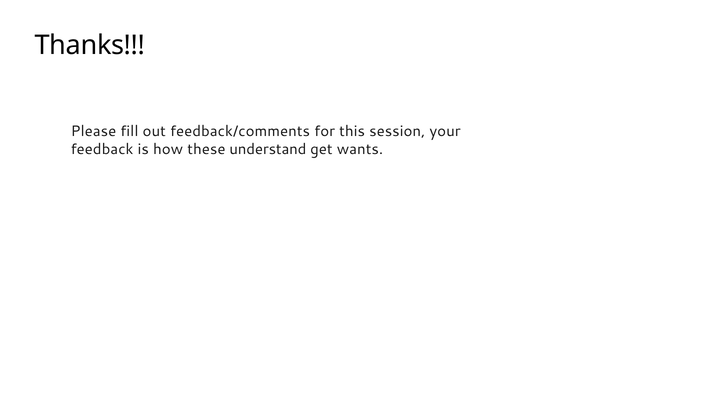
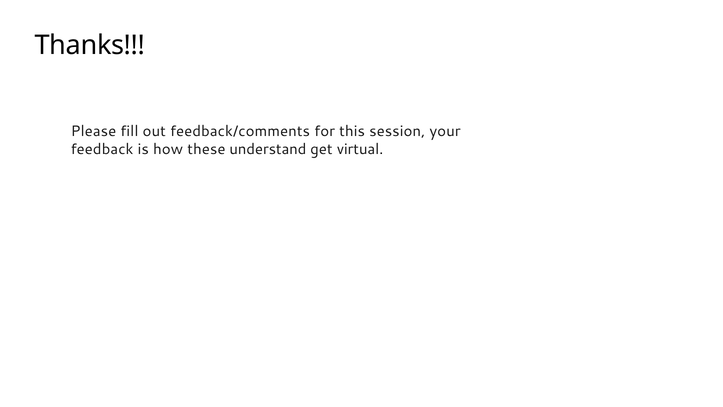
wants: wants -> virtual (360, 149)
